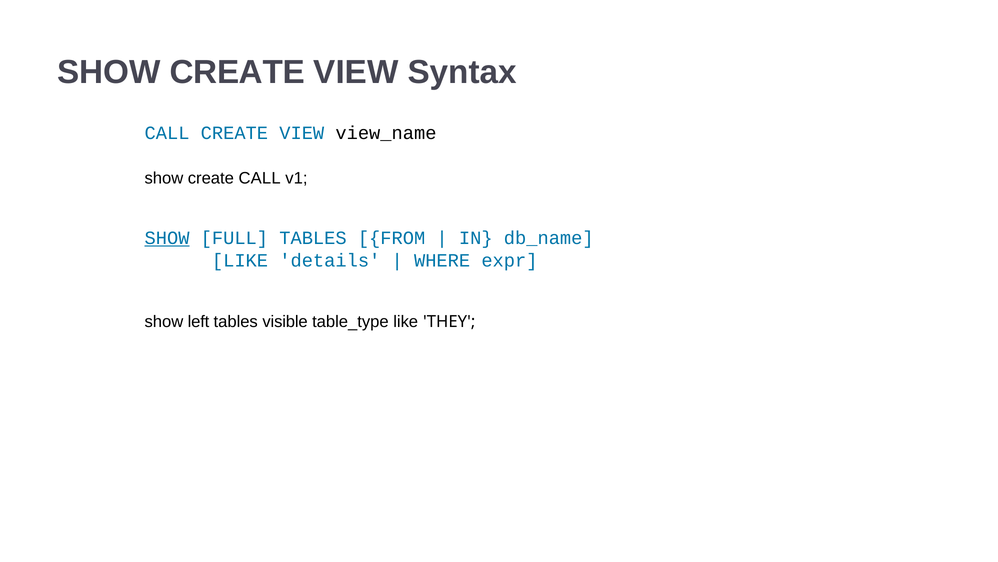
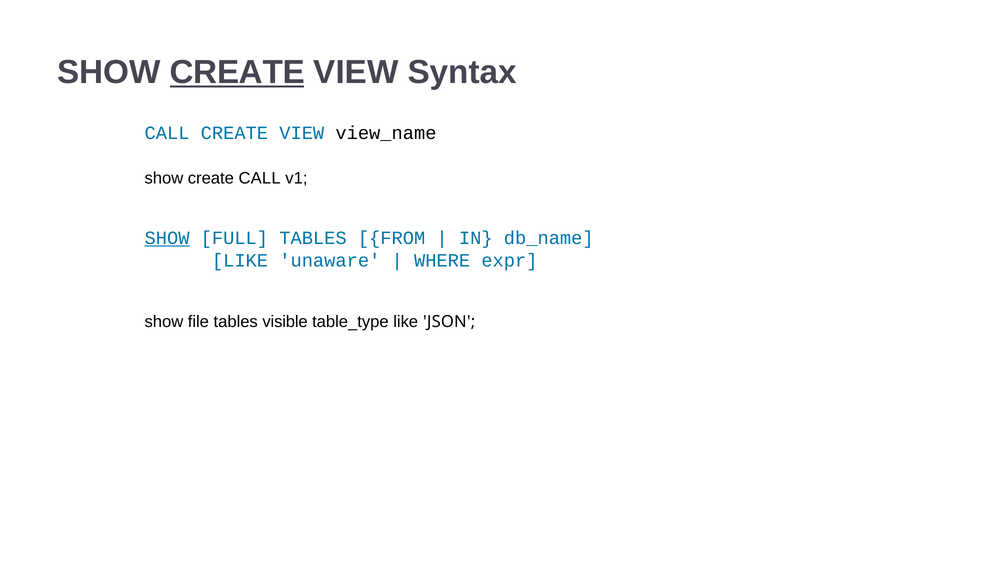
CREATE underline: none -> present (237, 72)
details: details -> unaware (330, 260)
left: left -> file (198, 321)
THEY: THEY -> JSON (449, 321)
